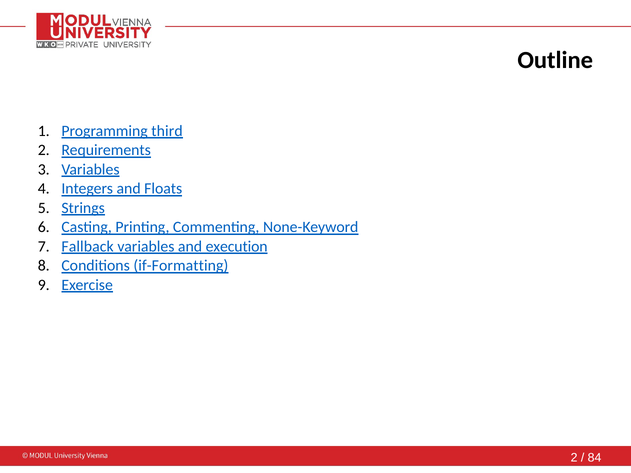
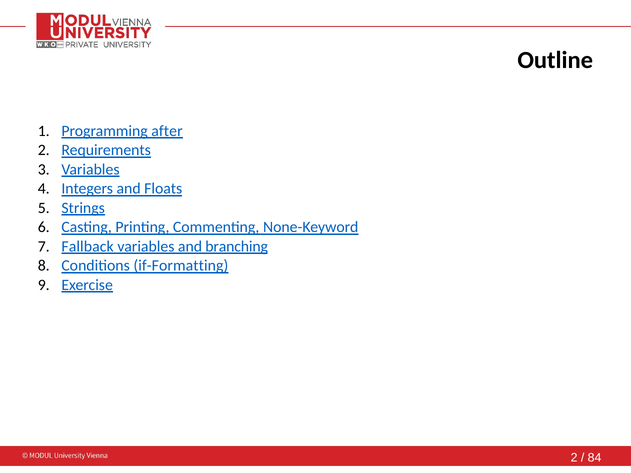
third: third -> after (167, 131)
execution: execution -> branching (237, 247)
